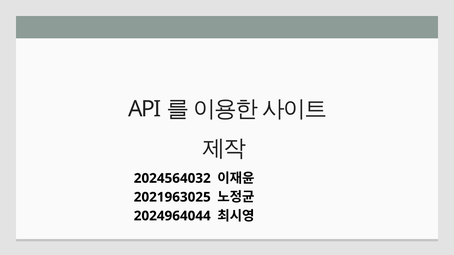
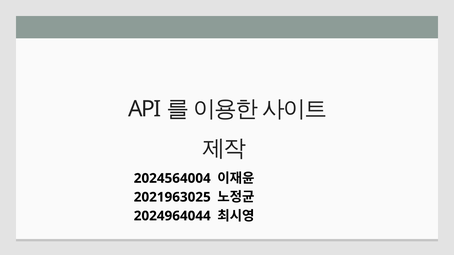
2024564032: 2024564032 -> 2024564004 (172, 179)
